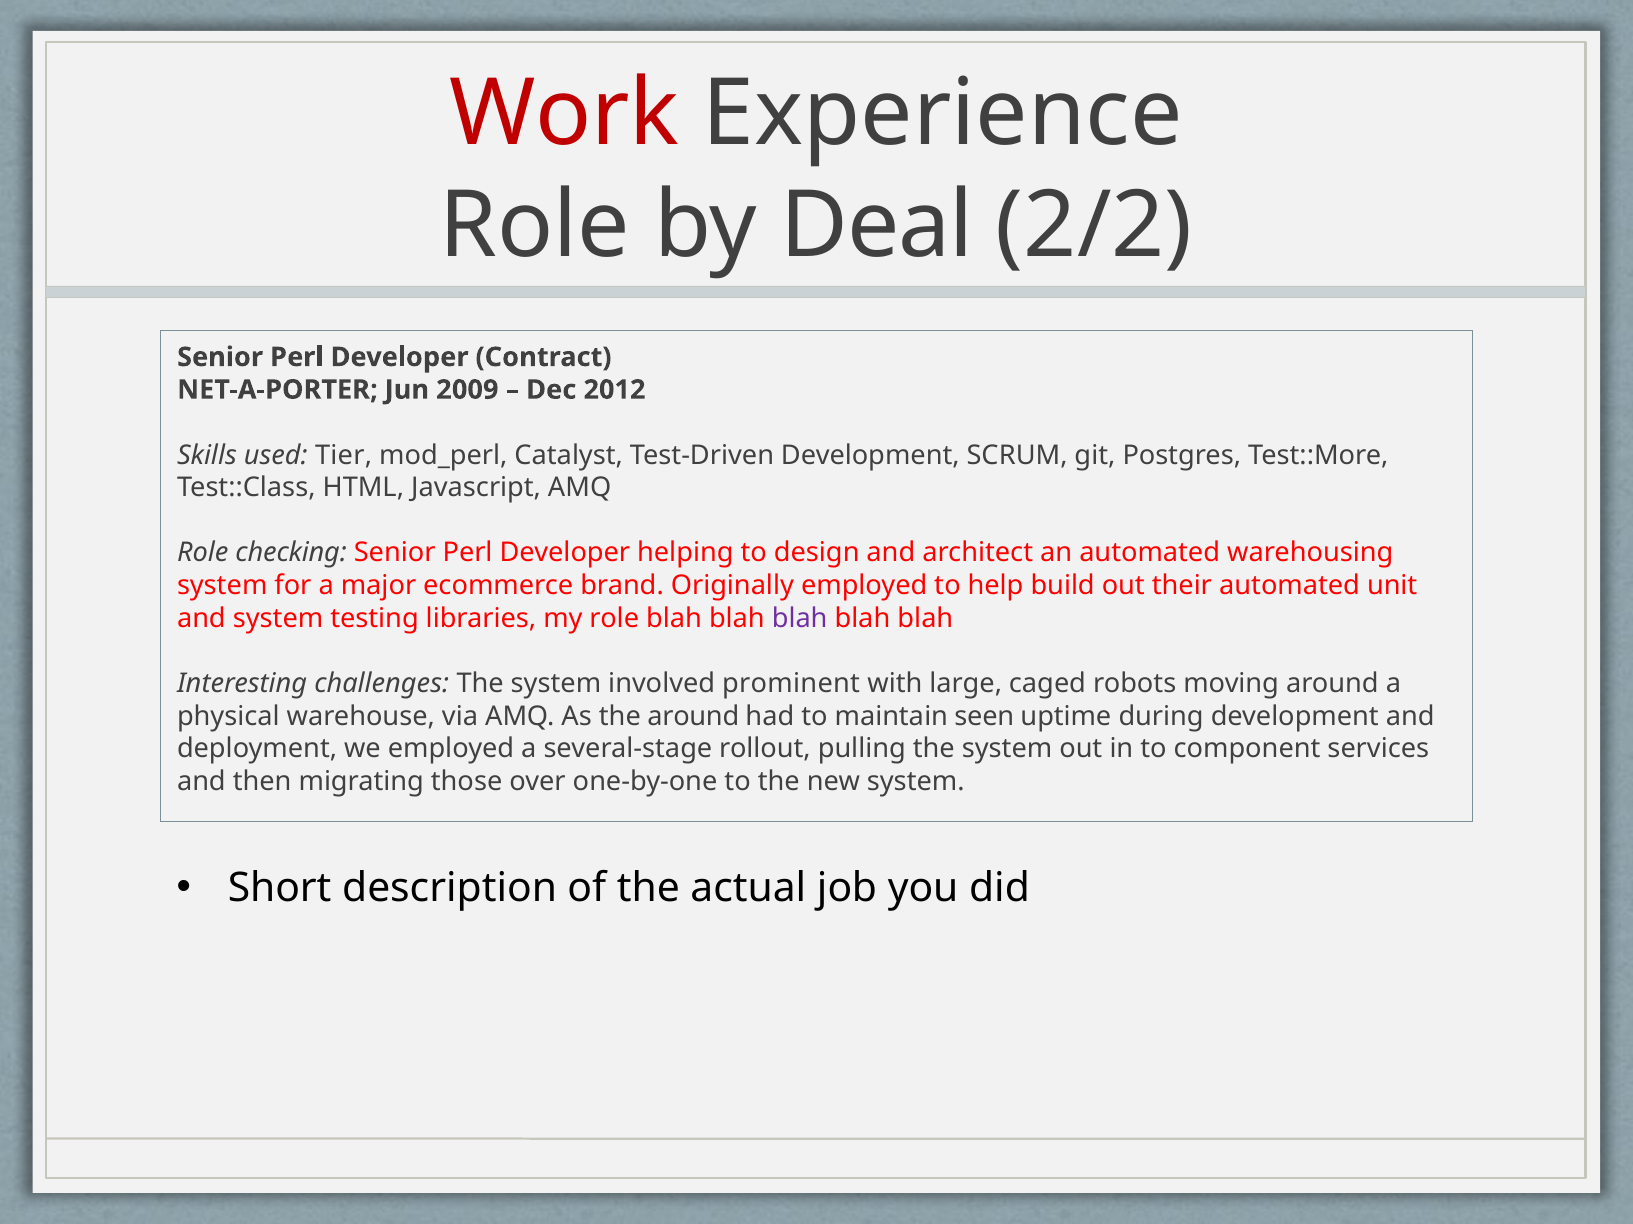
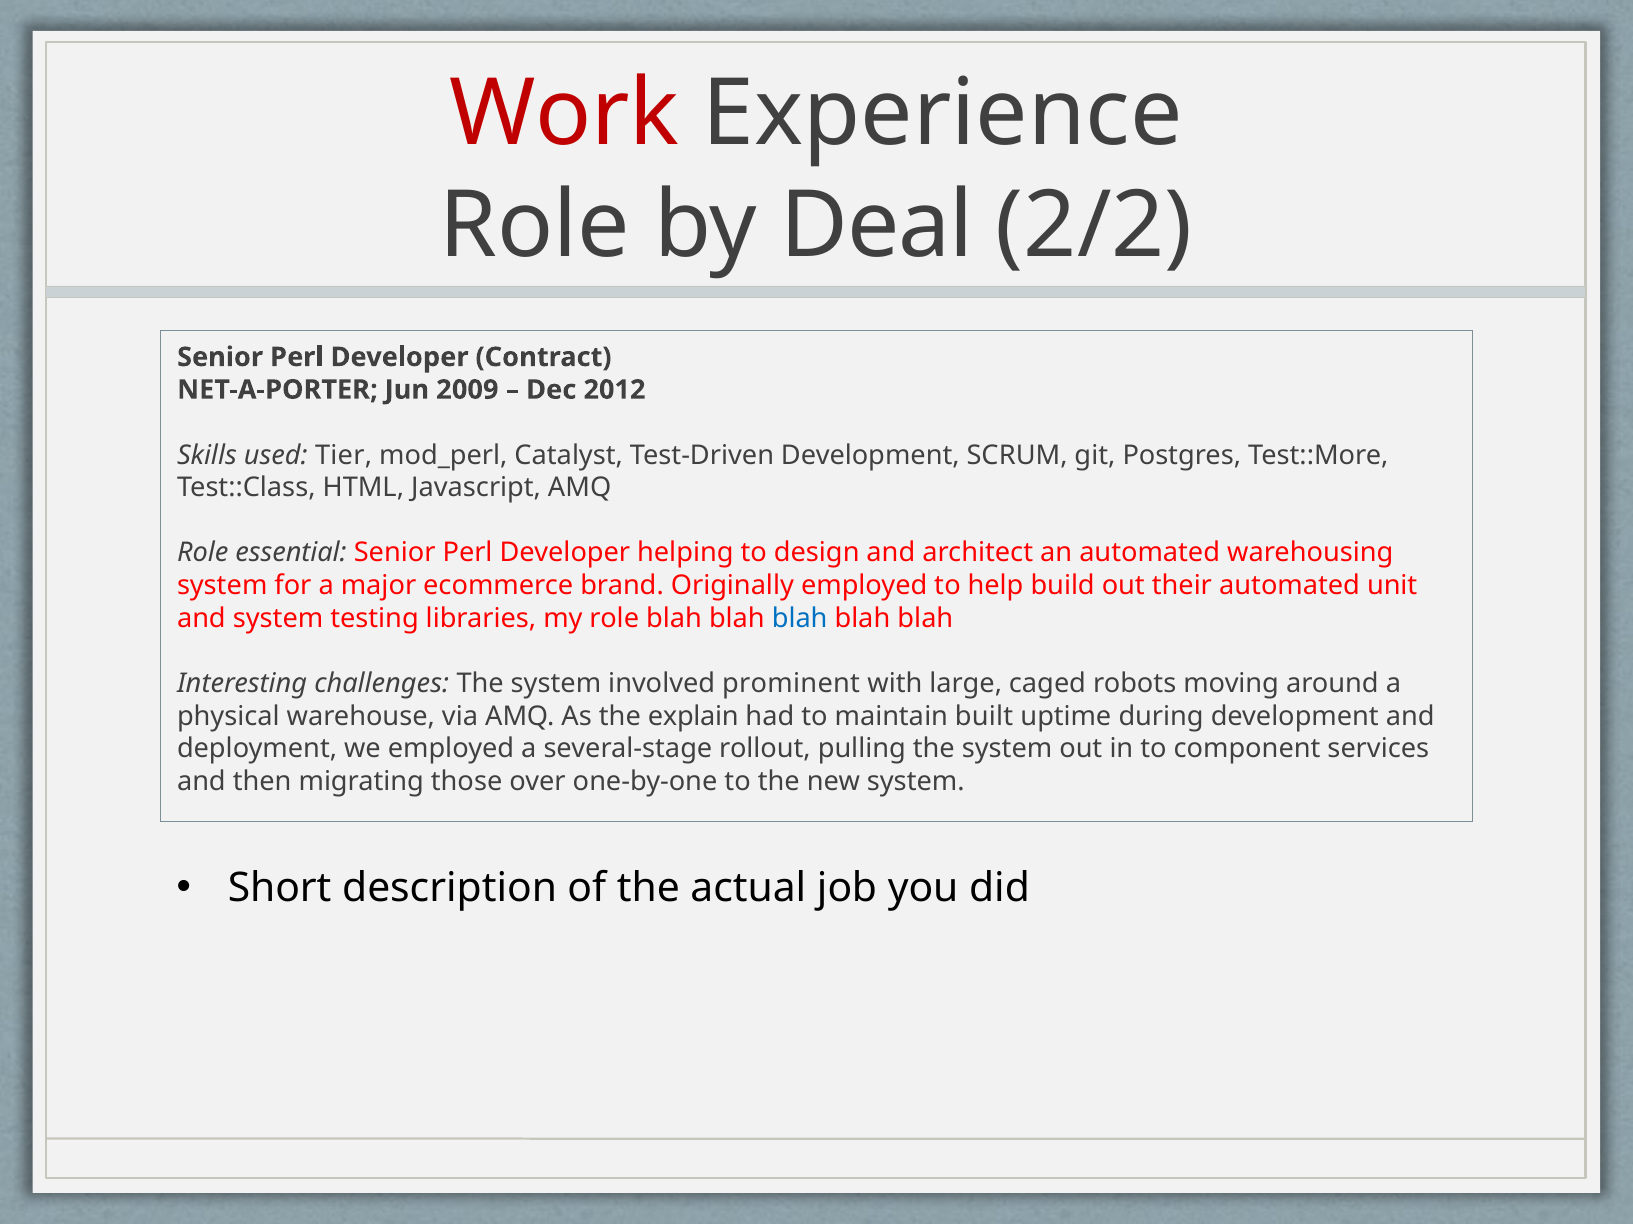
checking: checking -> essential (291, 553)
blah colour: purple -> blue (800, 619)
the around: around -> explain (693, 717)
seen: seen -> built (984, 717)
